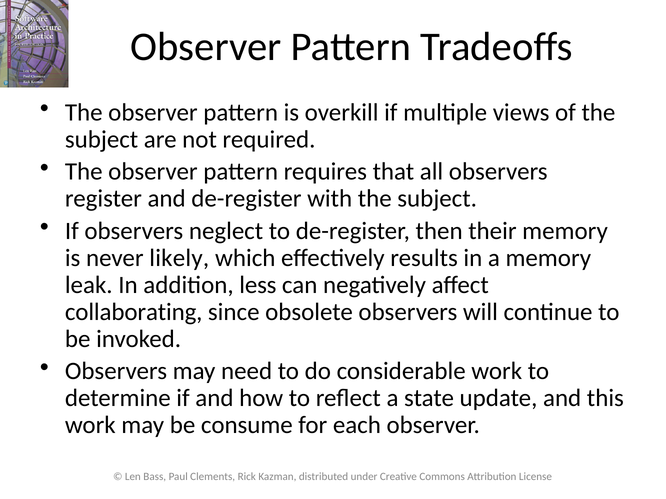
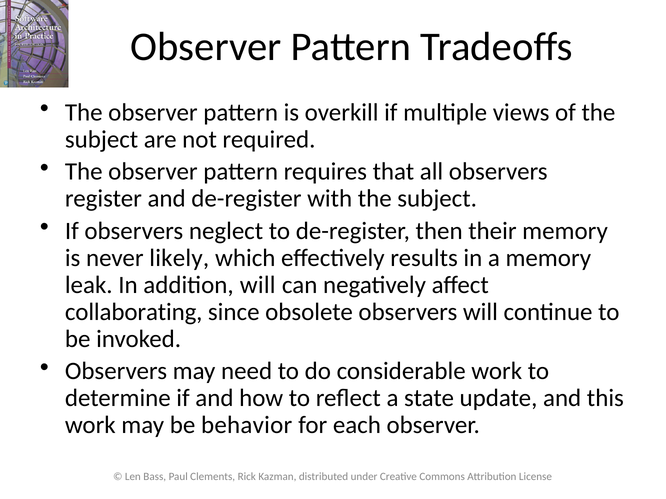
addition less: less -> will (258, 285)
consume: consume -> behavior (247, 426)
